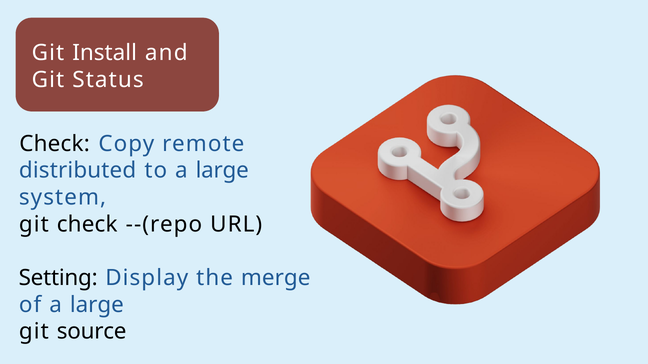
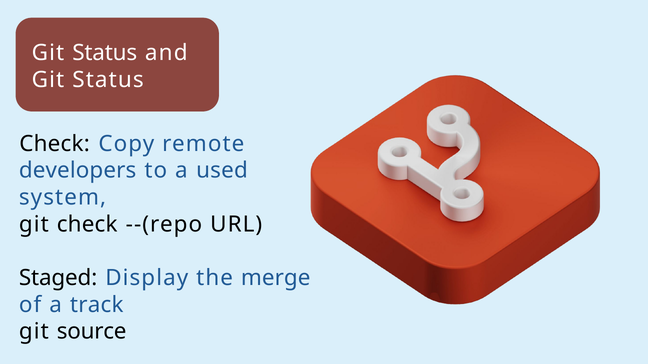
Install: Install -> Status (105, 53)
distributed: distributed -> developers (78, 171)
to a large: large -> used (222, 171)
Setting: Setting -> Staged (58, 278)
of a large: large -> track (97, 305)
